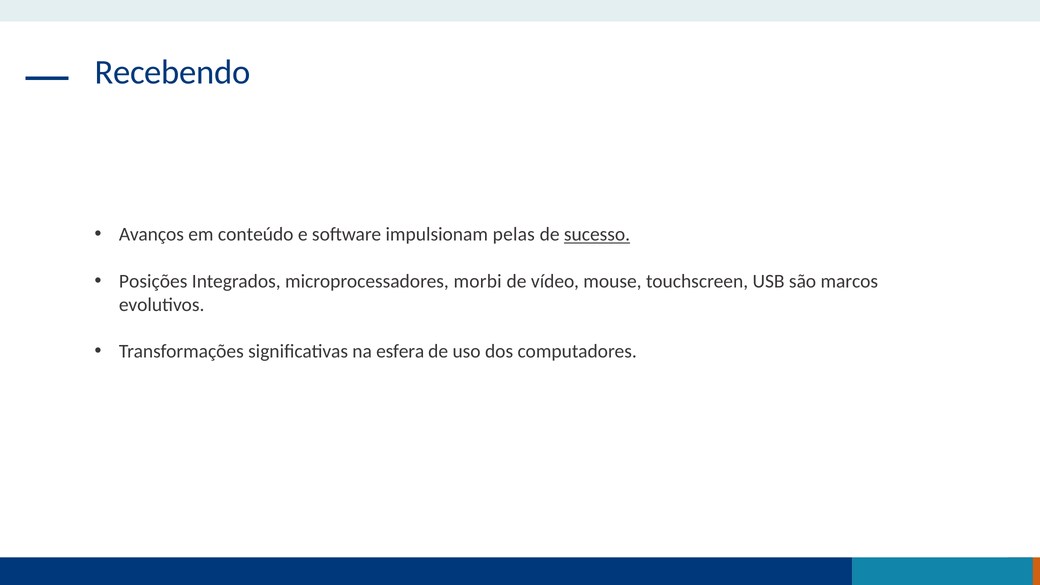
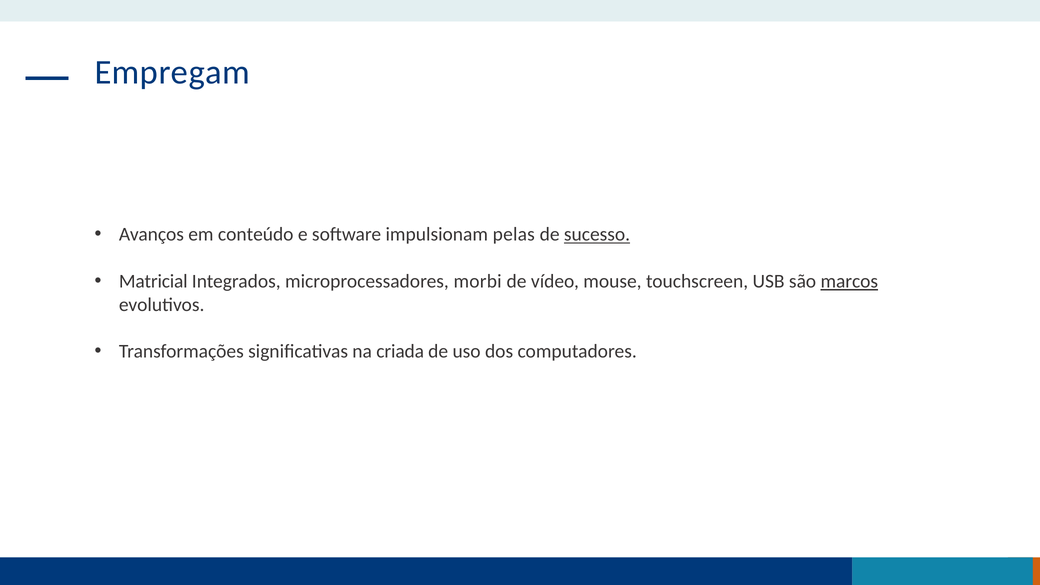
Recebendo: Recebendo -> Empregam (172, 72)
Posições: Posições -> Matricial (153, 281)
marcos underline: none -> present (849, 281)
esfera: esfera -> criada (400, 352)
